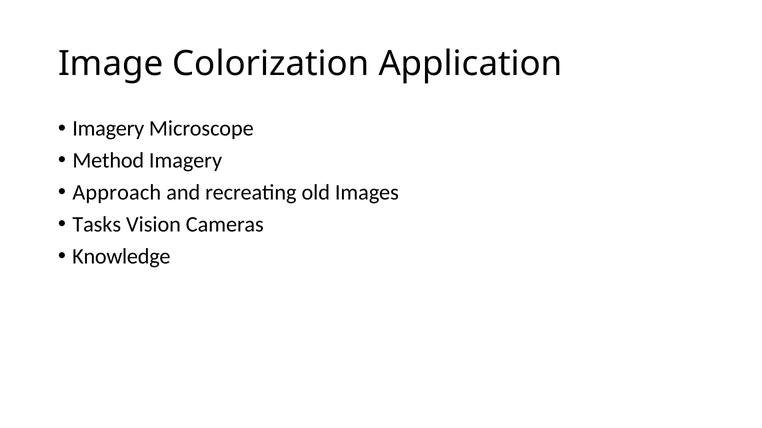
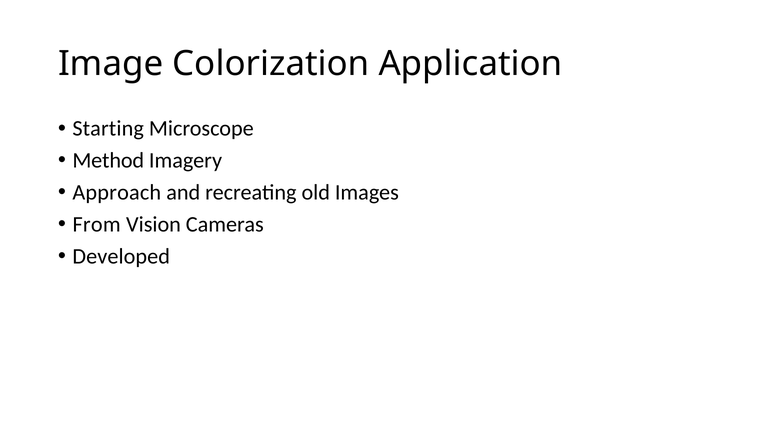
Imagery: Imagery -> Starting (108, 129)
Tasks: Tasks -> From (97, 225)
Knowledge: Knowledge -> Developed (121, 257)
